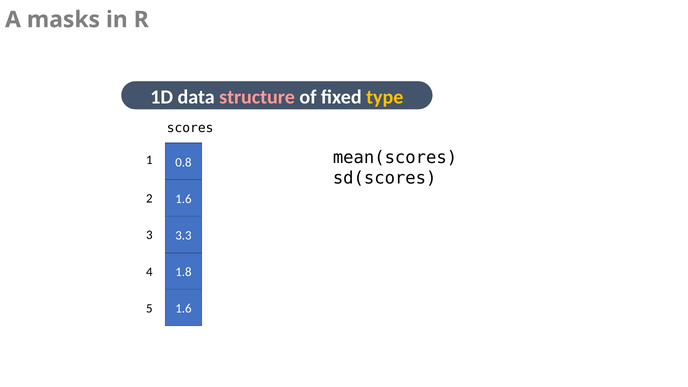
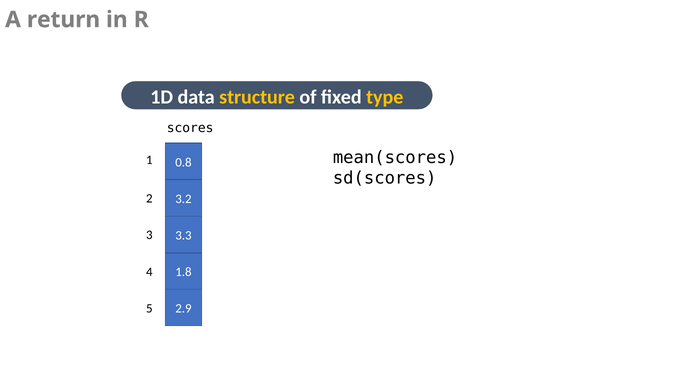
masks: masks -> return (64, 20)
structure colour: pink -> yellow (257, 97)
1.6: 1.6 -> 3.2 (183, 199)
1.6: 1.6 -> 2.9 (183, 309)
